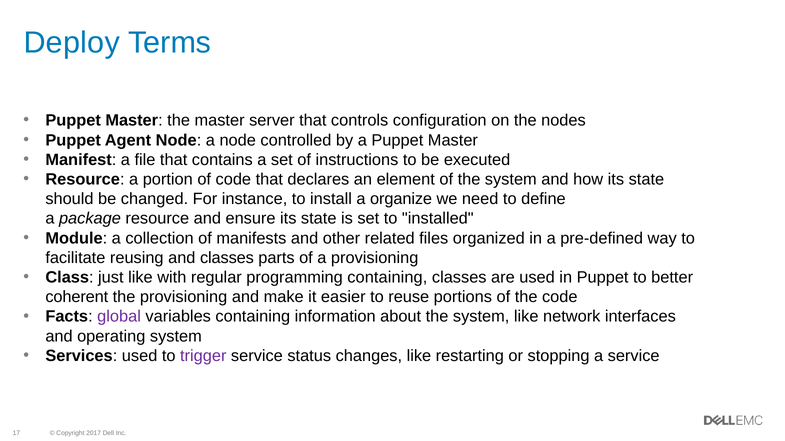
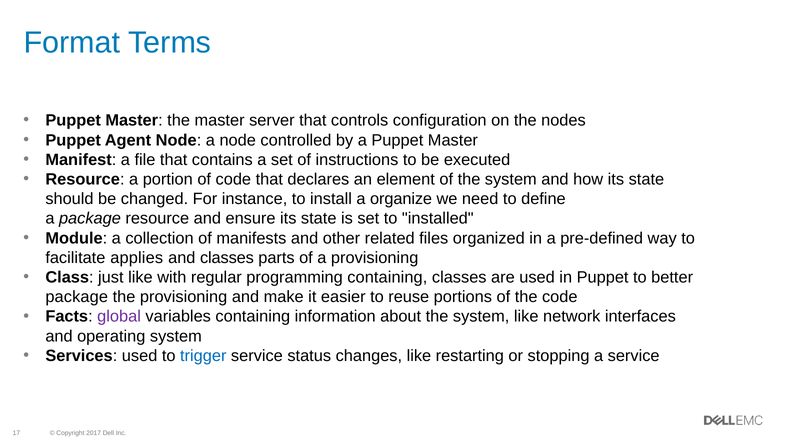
Deploy: Deploy -> Format (72, 43)
reusing: reusing -> applies (137, 258)
coherent: coherent -> package (77, 297)
trigger colour: purple -> blue (203, 356)
